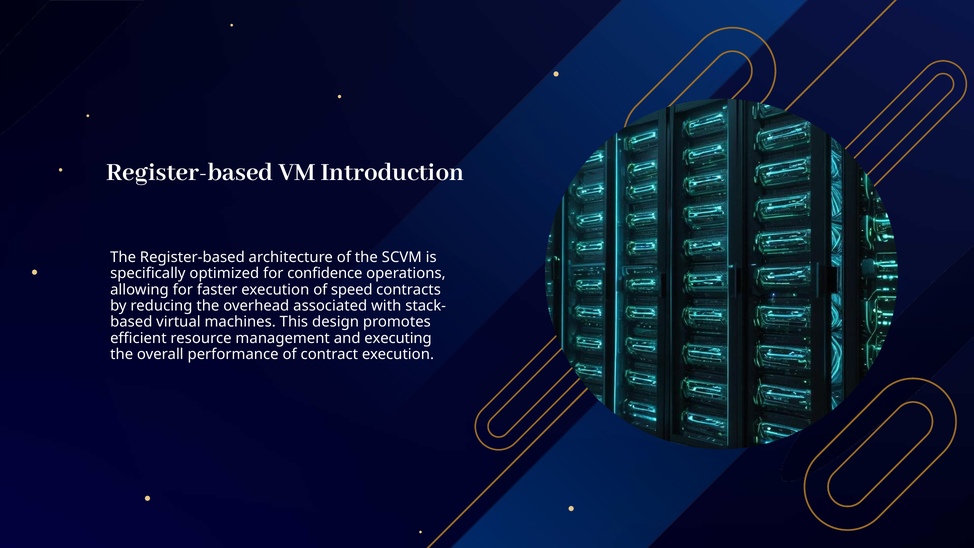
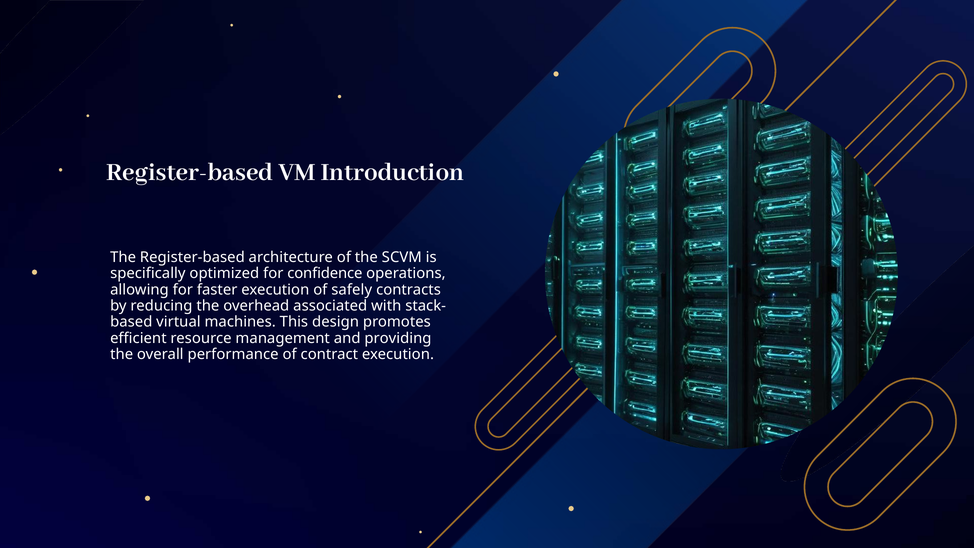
speed: speed -> safely (352, 290)
executing: executing -> providing (398, 338)
